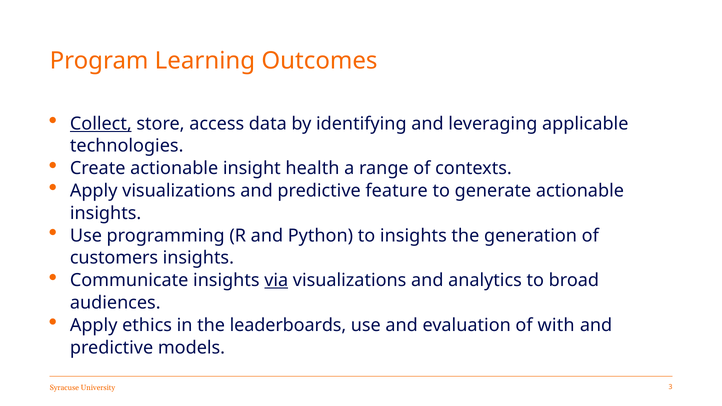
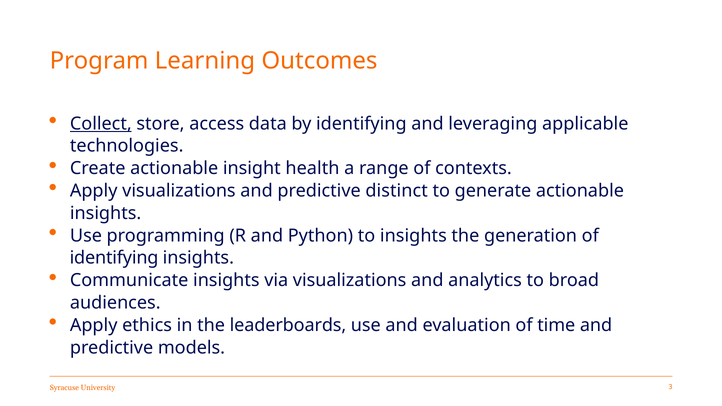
feature: feature -> distinct (397, 191)
customers: customers -> identifying (114, 258)
via underline: present -> none (276, 281)
with: with -> time (556, 325)
